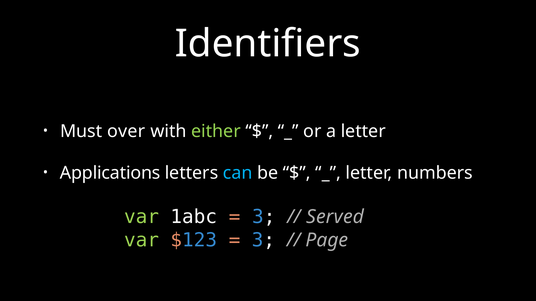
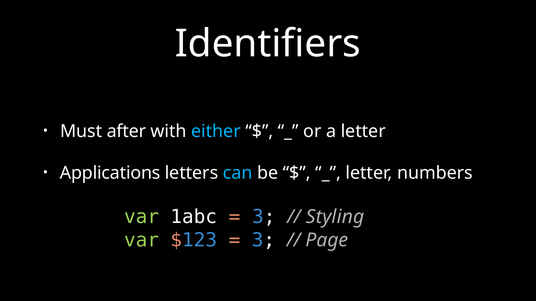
over: over -> after (126, 132)
either colour: light green -> light blue (216, 132)
Served: Served -> Styling (335, 217)
